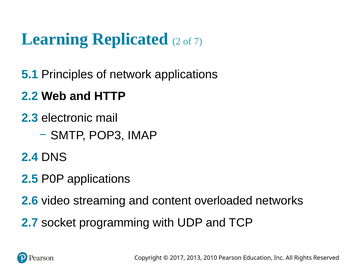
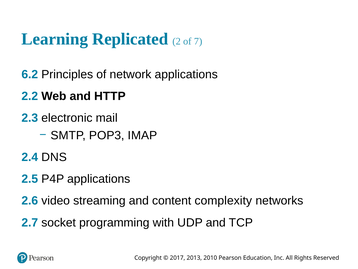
5.1: 5.1 -> 6.2 (30, 74)
0: 0 -> 4 (53, 179)
overloaded: overloaded -> complexity (223, 200)
